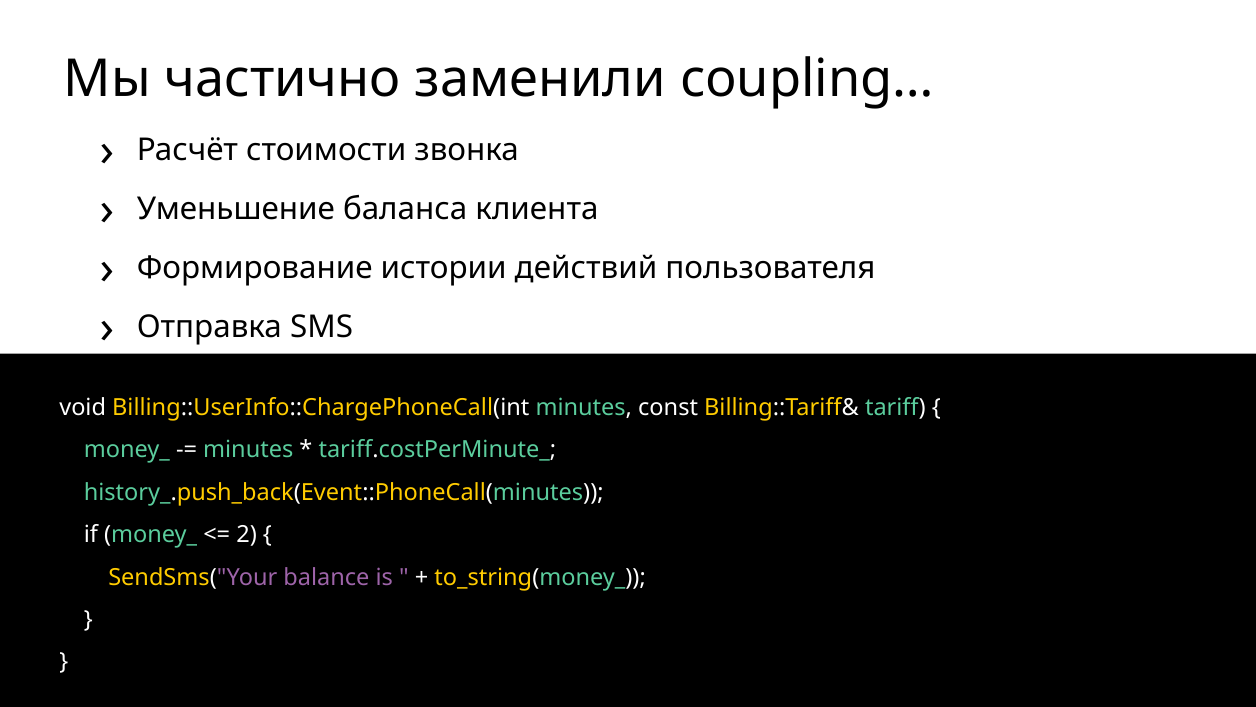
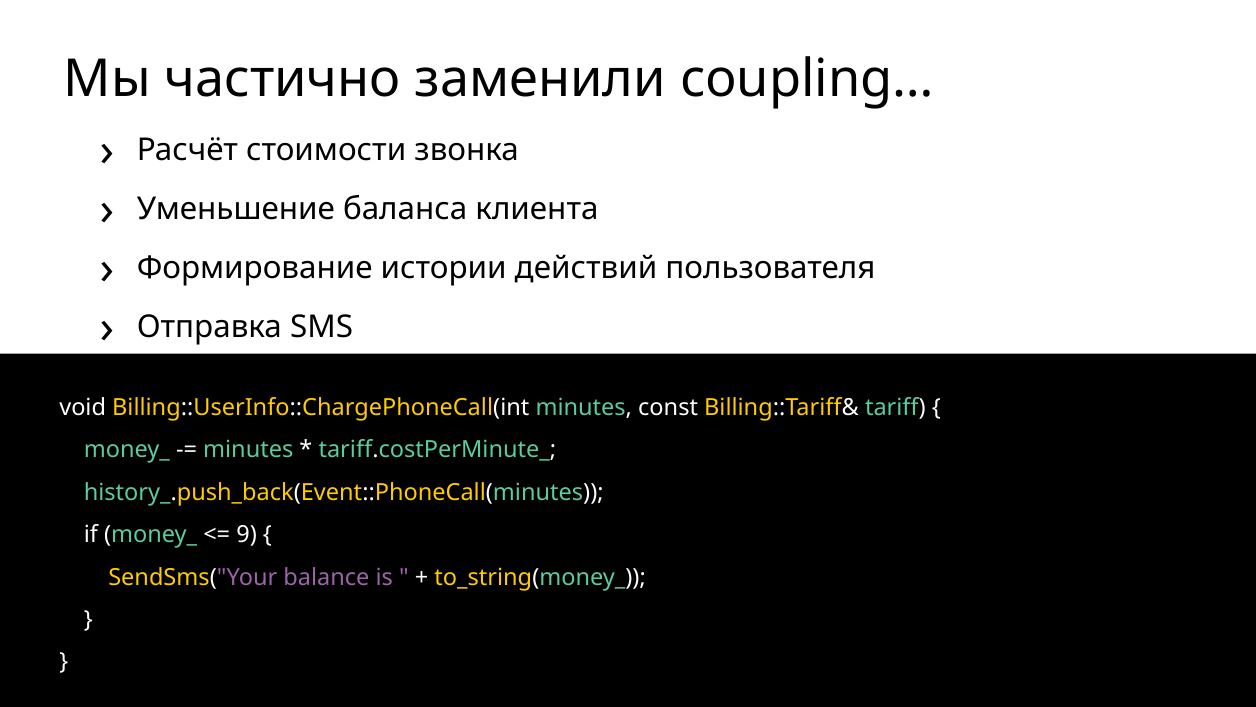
2: 2 -> 9 (247, 534)
